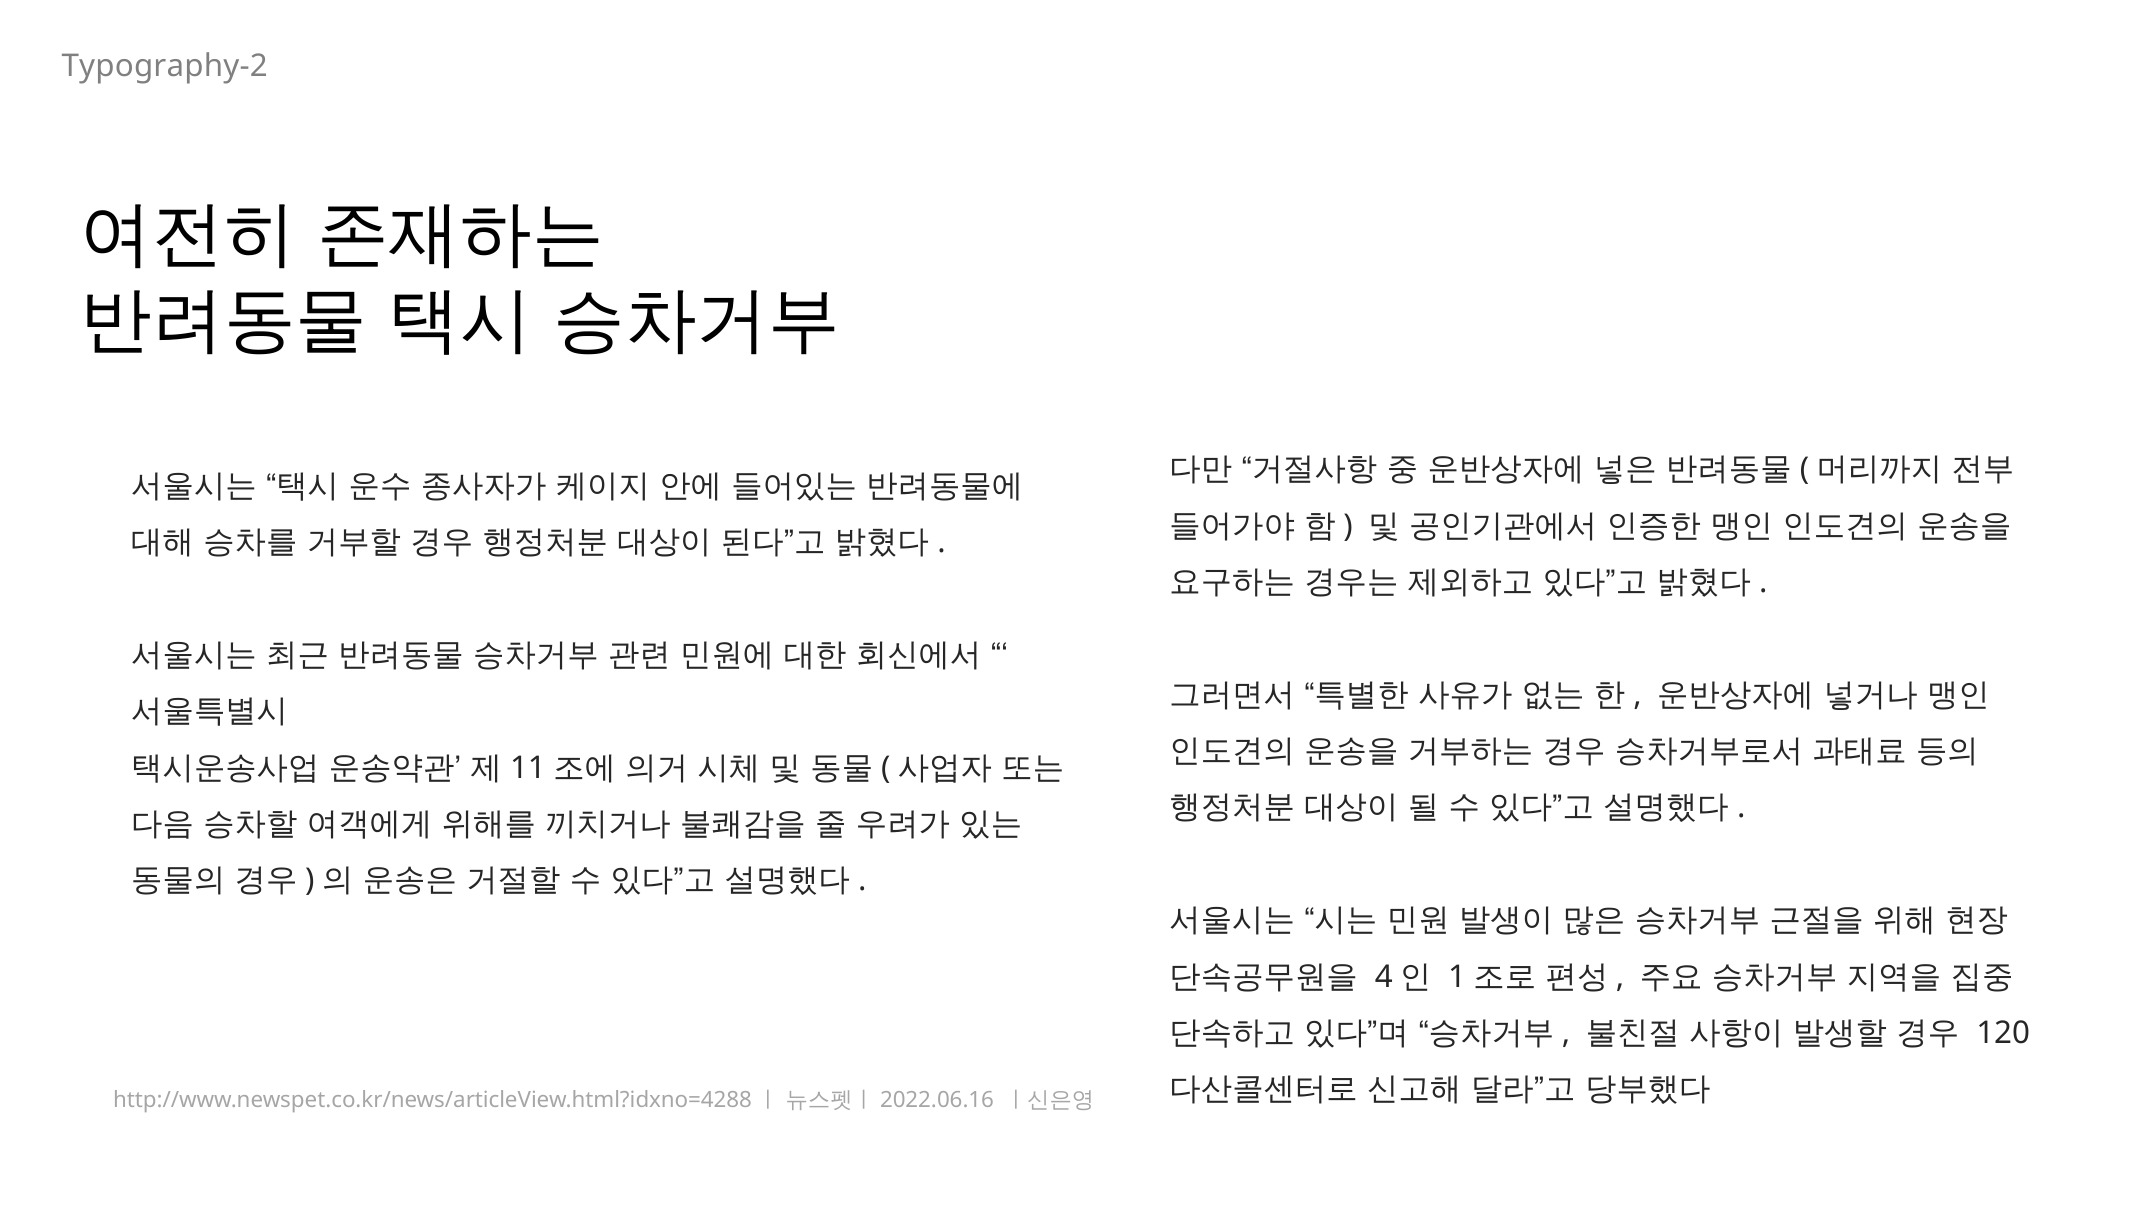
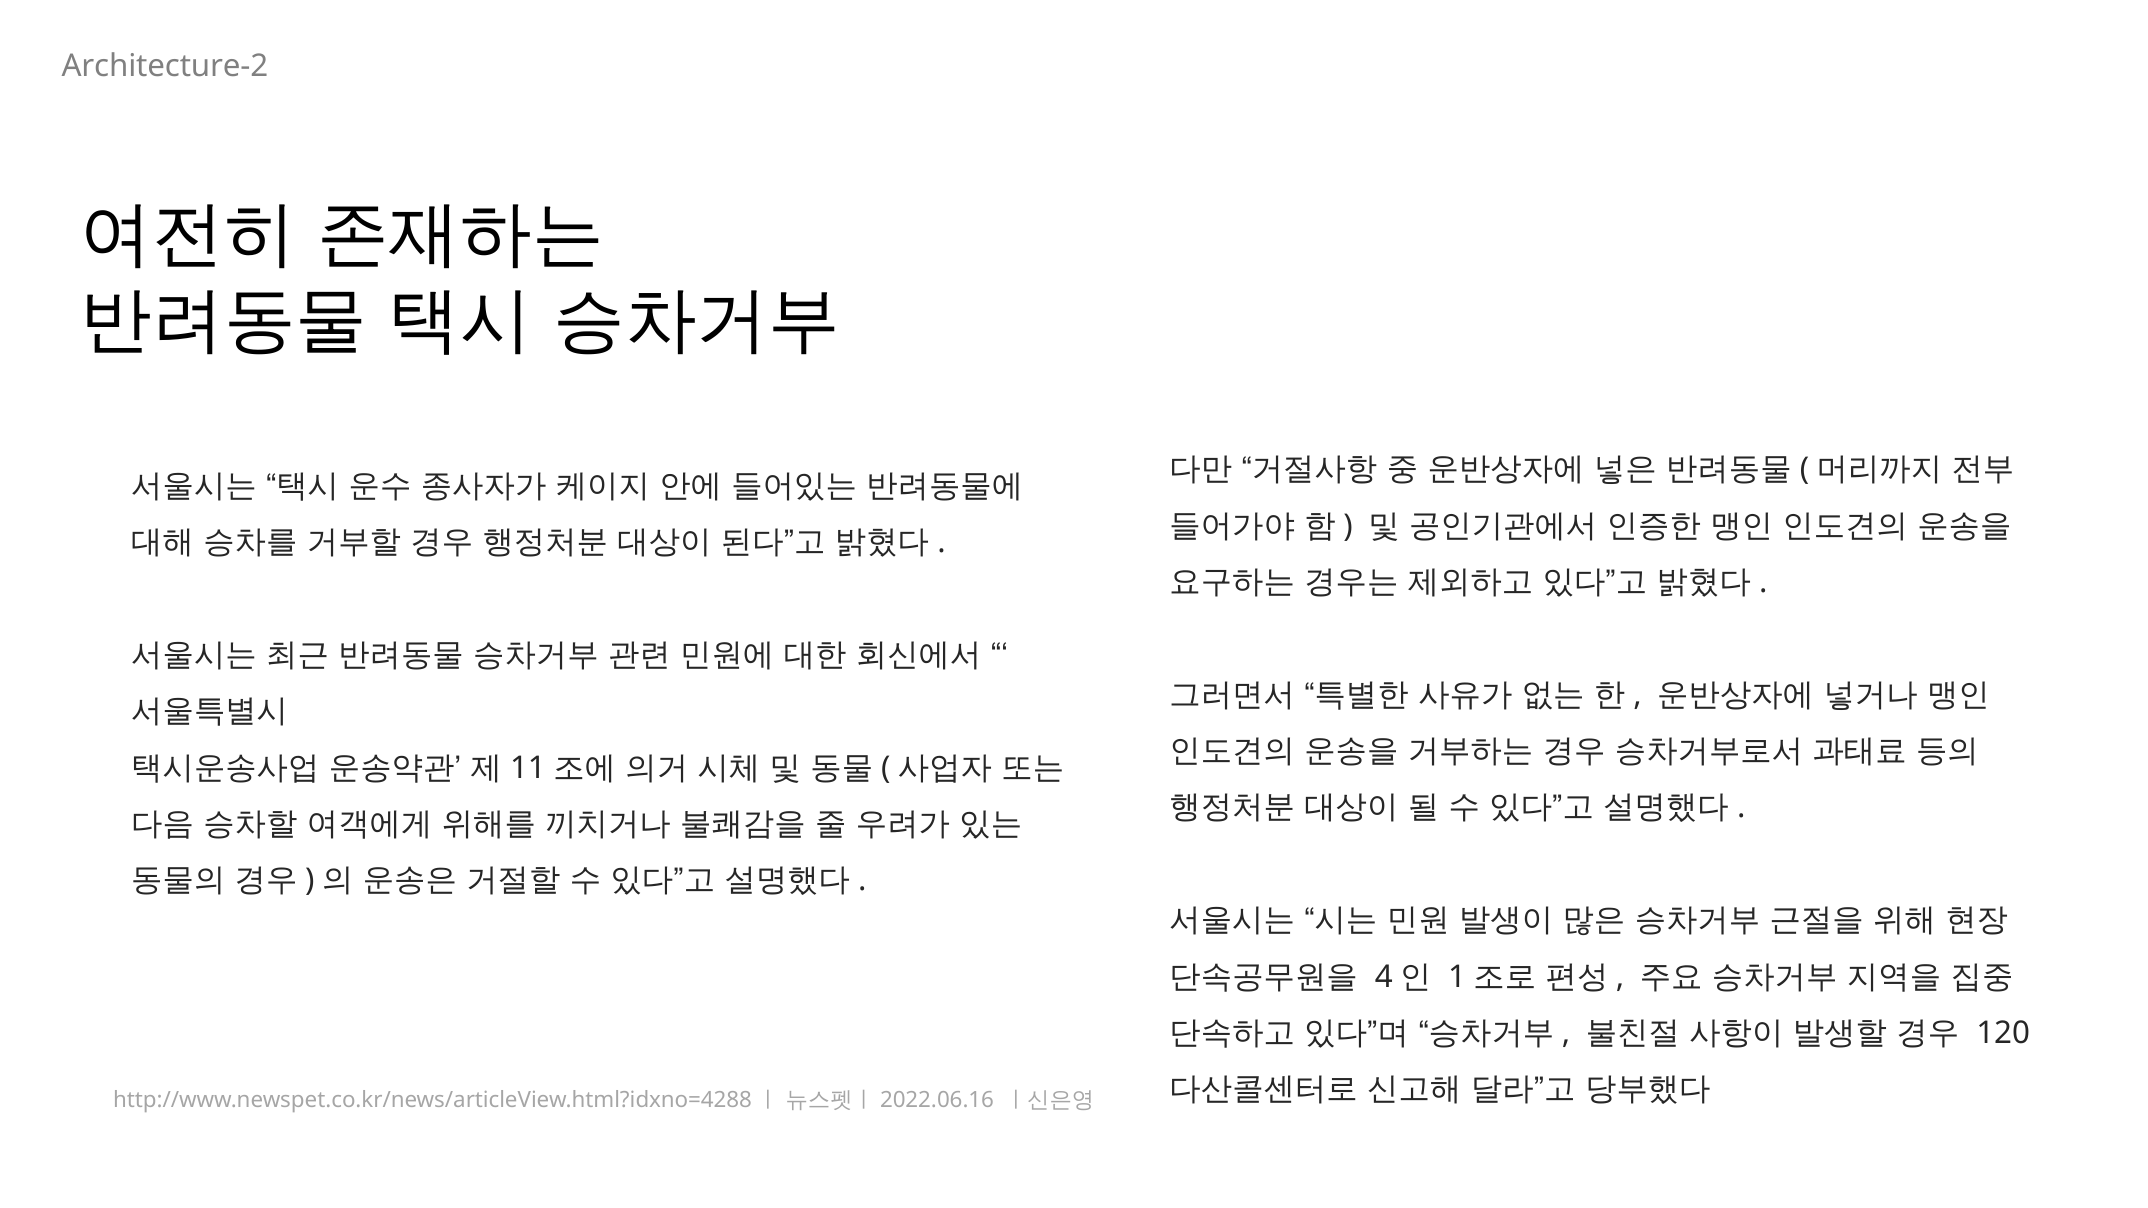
Typography-2: Typography-2 -> Architecture-2 (165, 66)
